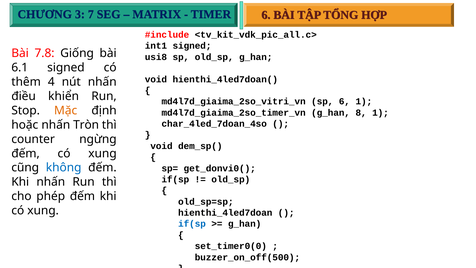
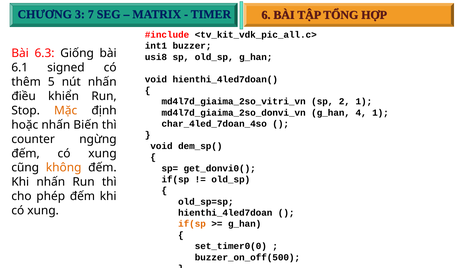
int1 signed: signed -> buzzer (192, 46)
7.8: 7.8 -> 6.3 (45, 53)
4: 4 -> 5 (51, 82)
sp 6: 6 -> 2 (344, 101)
md4l7d_giaima_2so_timer_vn: md4l7d_giaima_2so_timer_vn -> md4l7d_giaima_2so_donvi_vn (234, 113)
8: 8 -> 4 (361, 113)
Tròn: Tròn -> Biến (86, 125)
không colour: blue -> orange (64, 168)
if(sp colour: blue -> orange (192, 224)
